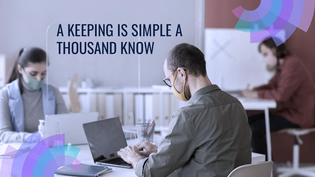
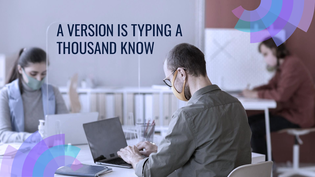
KEEPING: KEEPING -> VERSION (91, 31)
SIMPLE: SIMPLE -> TYPING (152, 31)
